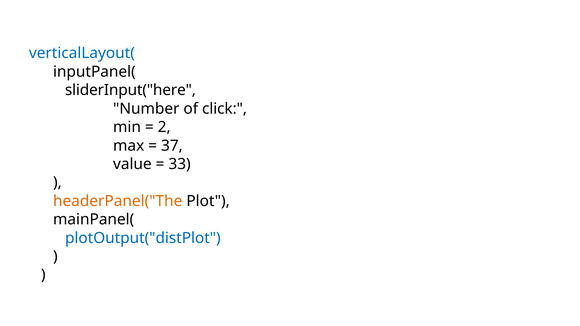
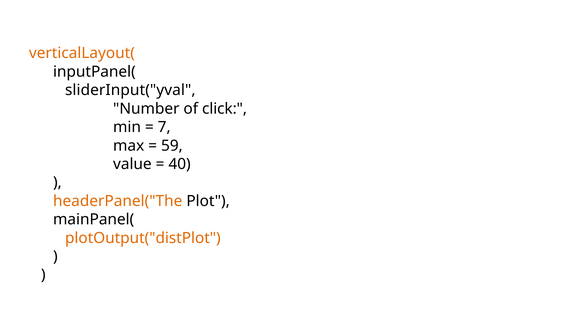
verticalLayout( colour: blue -> orange (82, 53)
sliderInput("here: sliderInput("here -> sliderInput("yval (130, 90)
2: 2 -> 7 (164, 127)
37: 37 -> 59 (172, 146)
33: 33 -> 40 (180, 164)
plotOutput("distPlot colour: blue -> orange (143, 238)
